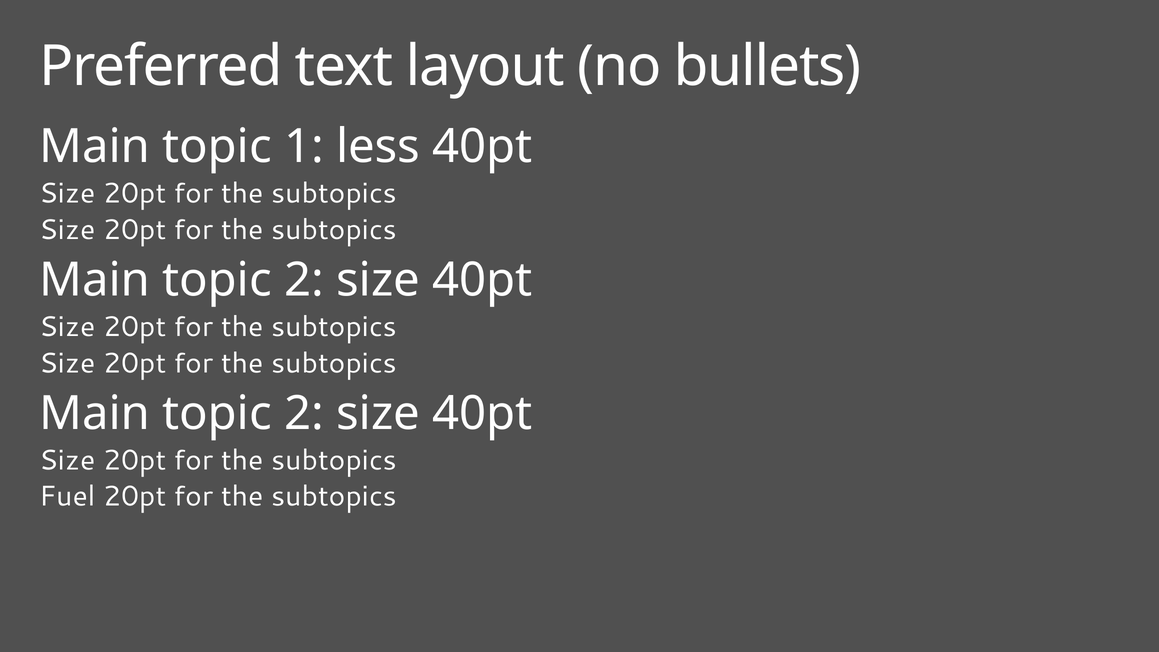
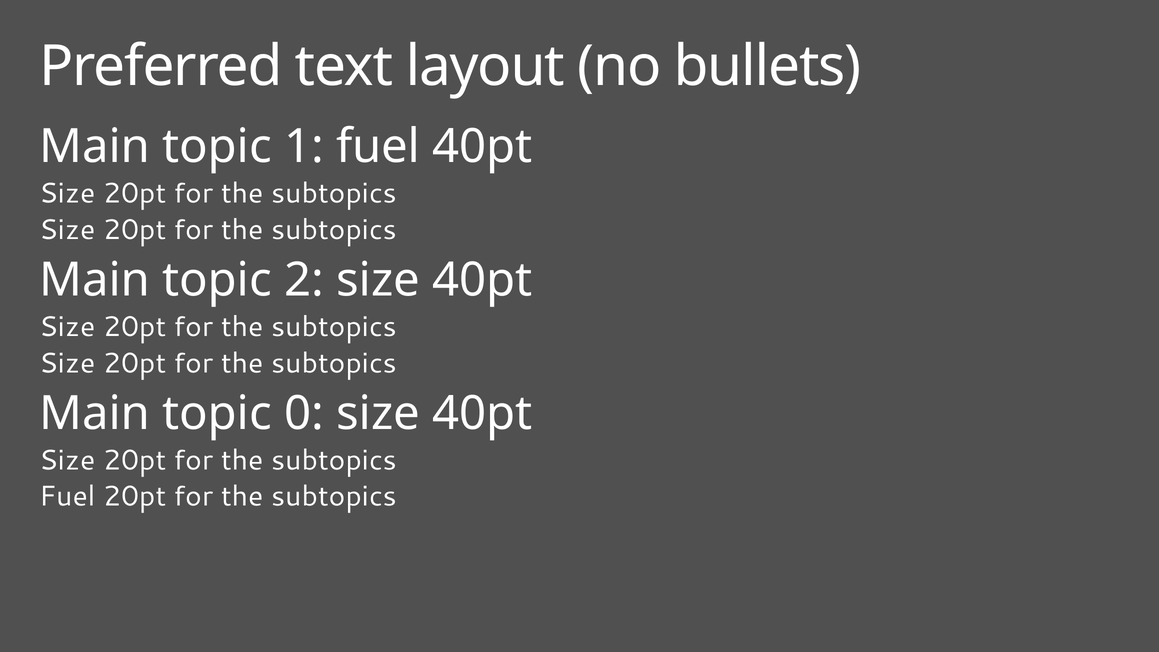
1 less: less -> fuel (378, 147)
2: 2 -> 0 (304, 413)
